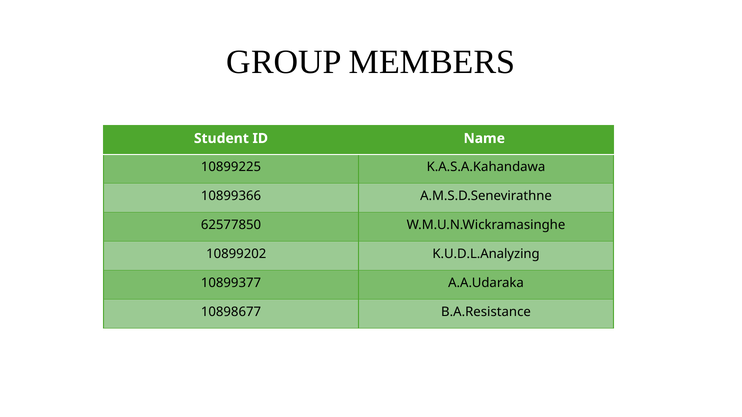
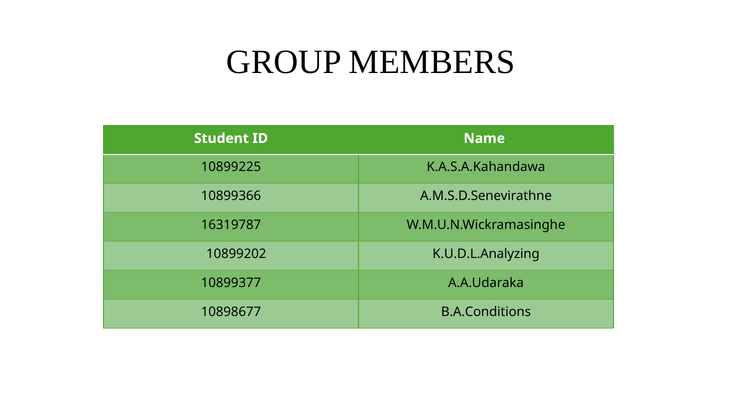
62577850: 62577850 -> 16319787 (231, 225)
B.A.Resistance: B.A.Resistance -> B.A.Conditions (486, 312)
